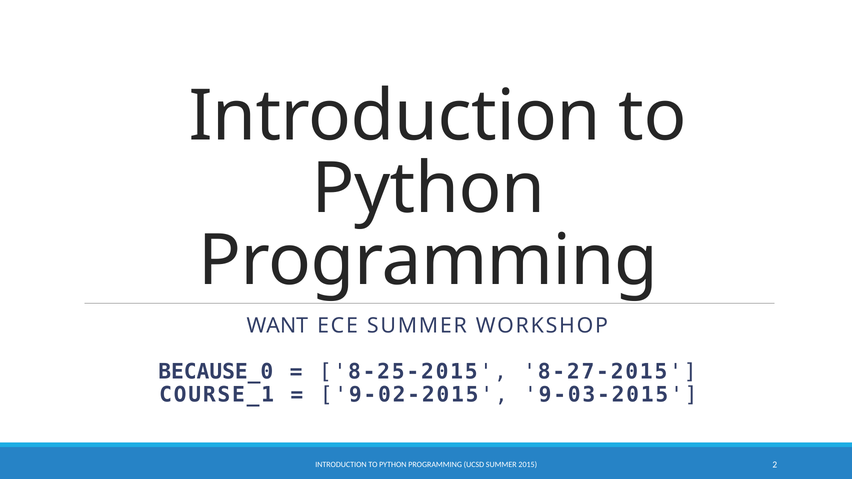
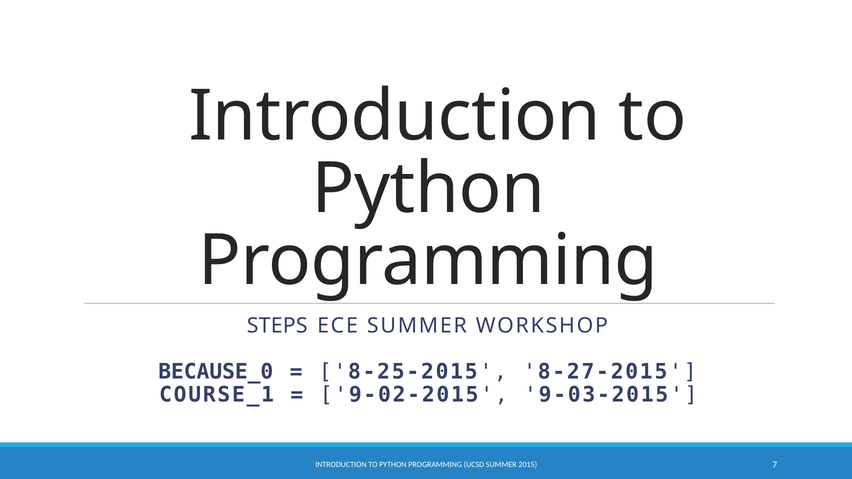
WANT: WANT -> STEPS (277, 326)
2: 2 -> 7 (775, 465)
